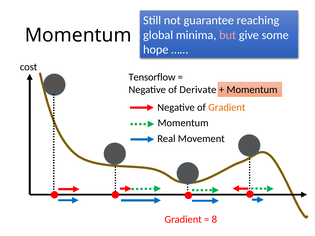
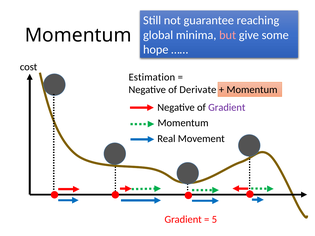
Tensorflow: Tensorflow -> Estimation (152, 77)
Gradient colour: orange -> purple (227, 108)
8: 8 -> 5 (214, 220)
